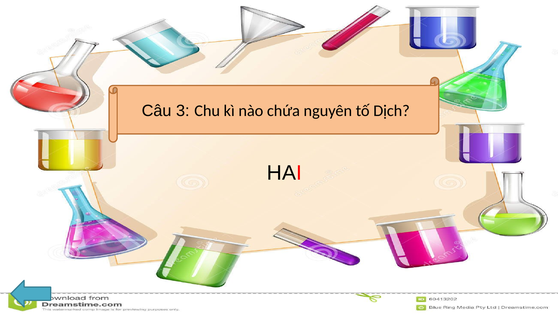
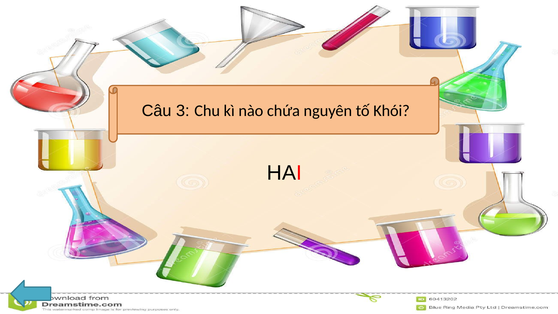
Dịch: Dịch -> Khói (392, 111)
